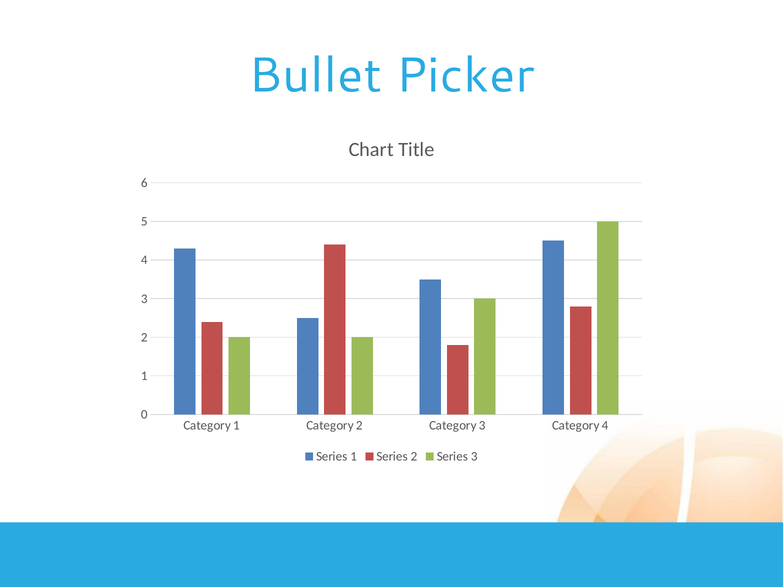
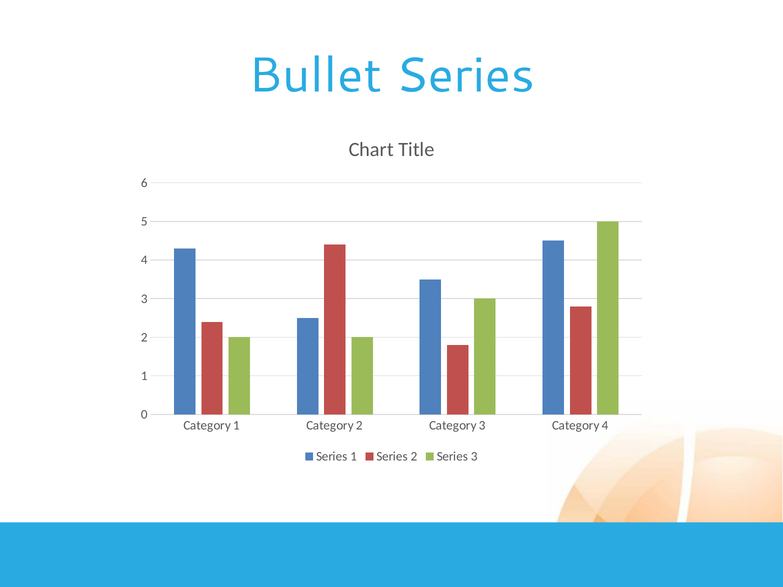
Bullet Picker: Picker -> Series (465, 76)
